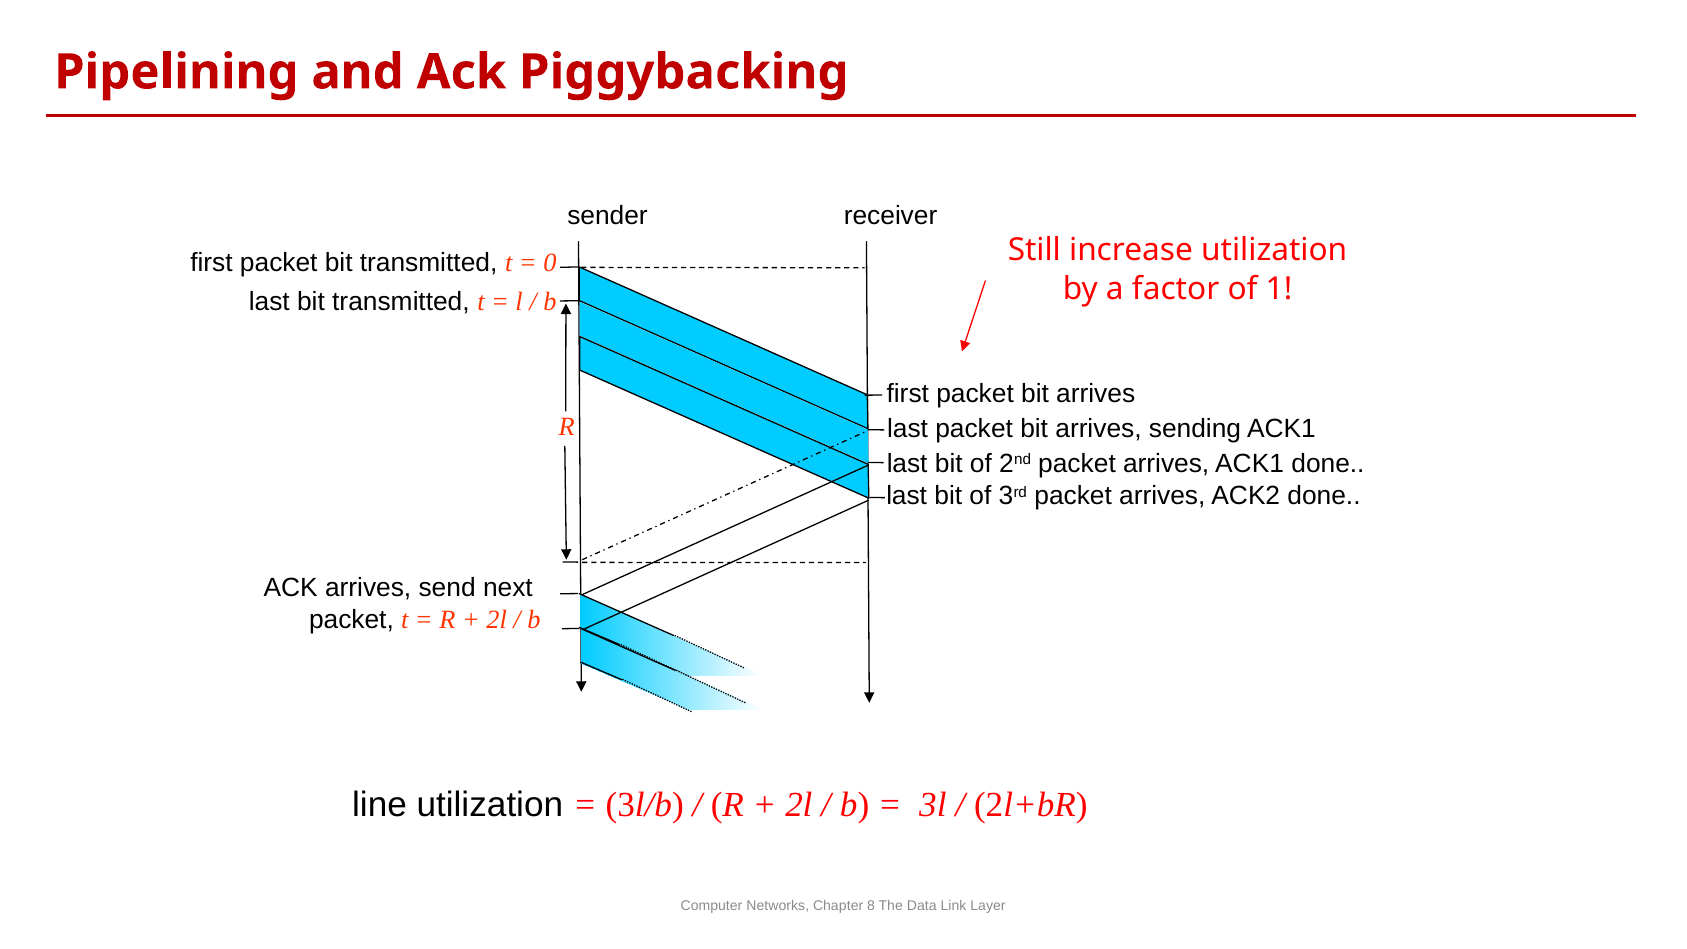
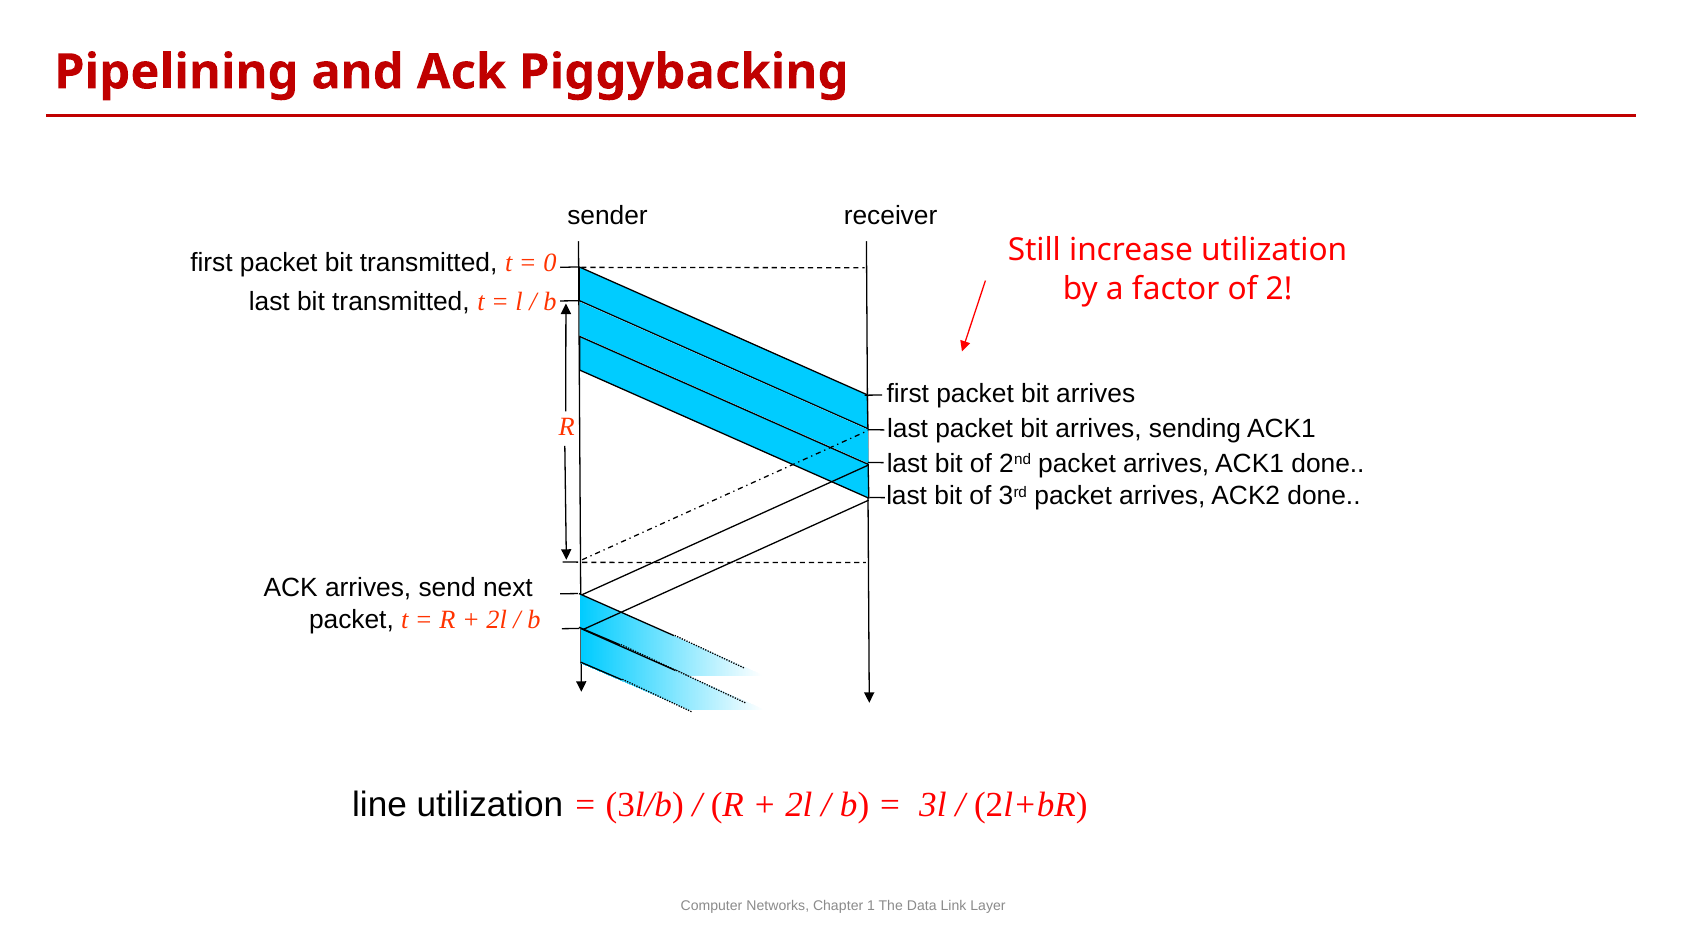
1: 1 -> 2 (1279, 289)
8: 8 -> 1 (871, 906)
